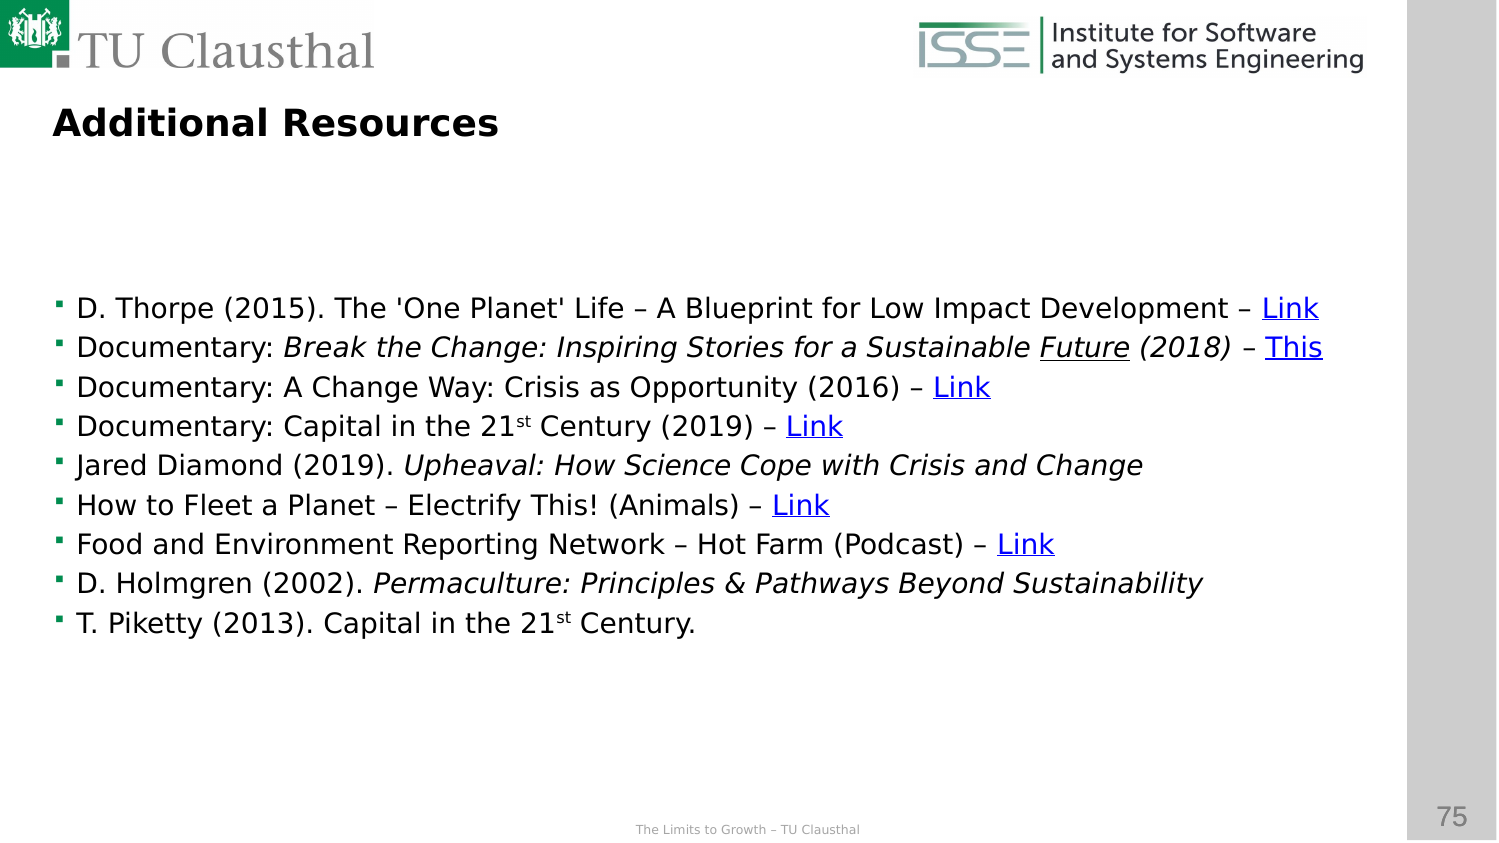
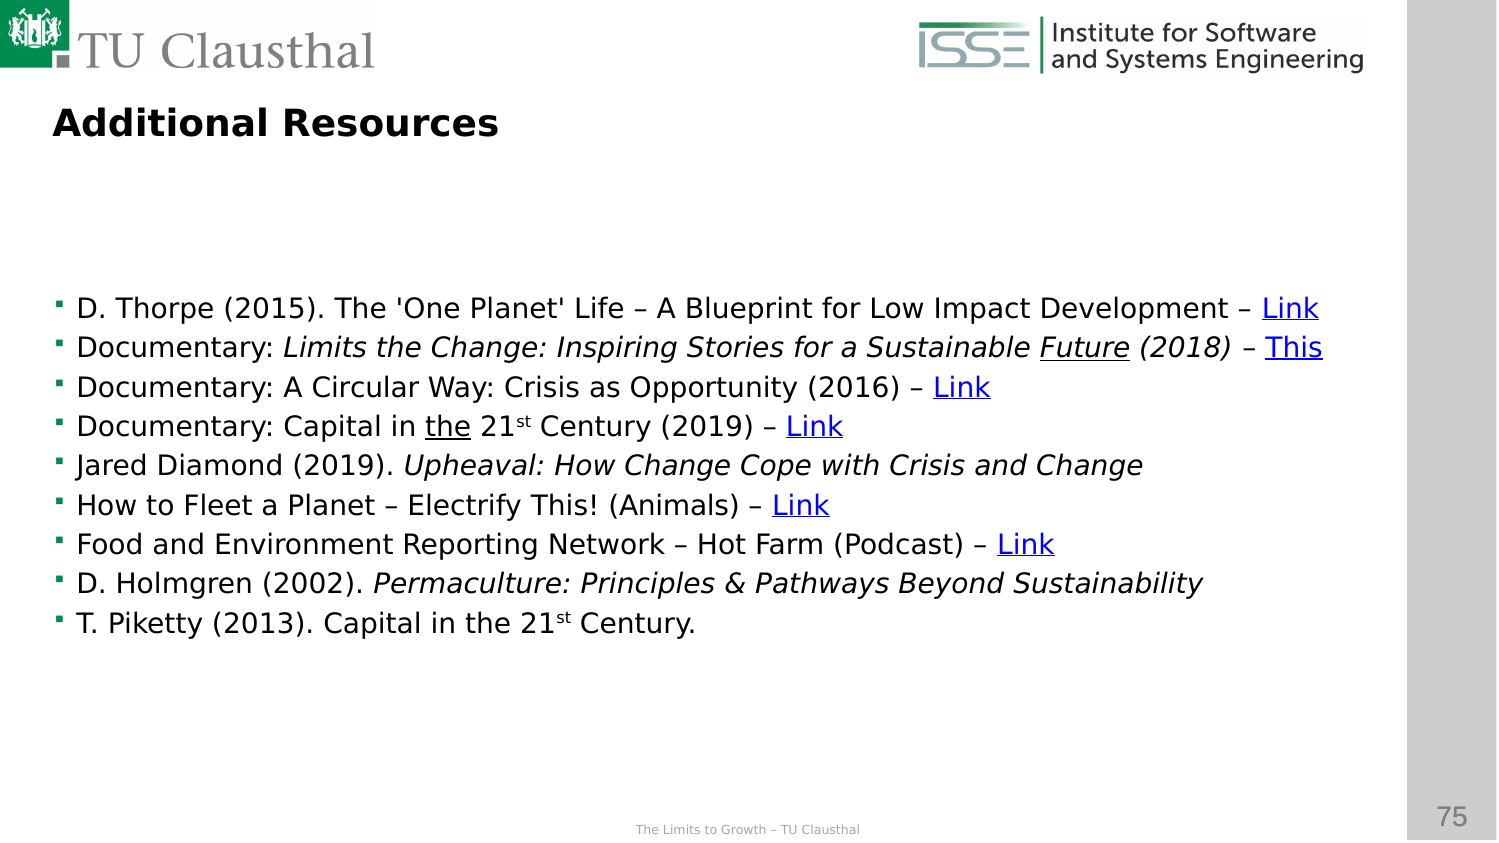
Documentary Break: Break -> Limits (325, 349)
A Change: Change -> Circular (365, 388)
the underline: none -> present (448, 427)
How Science: Science -> Change (678, 467)
